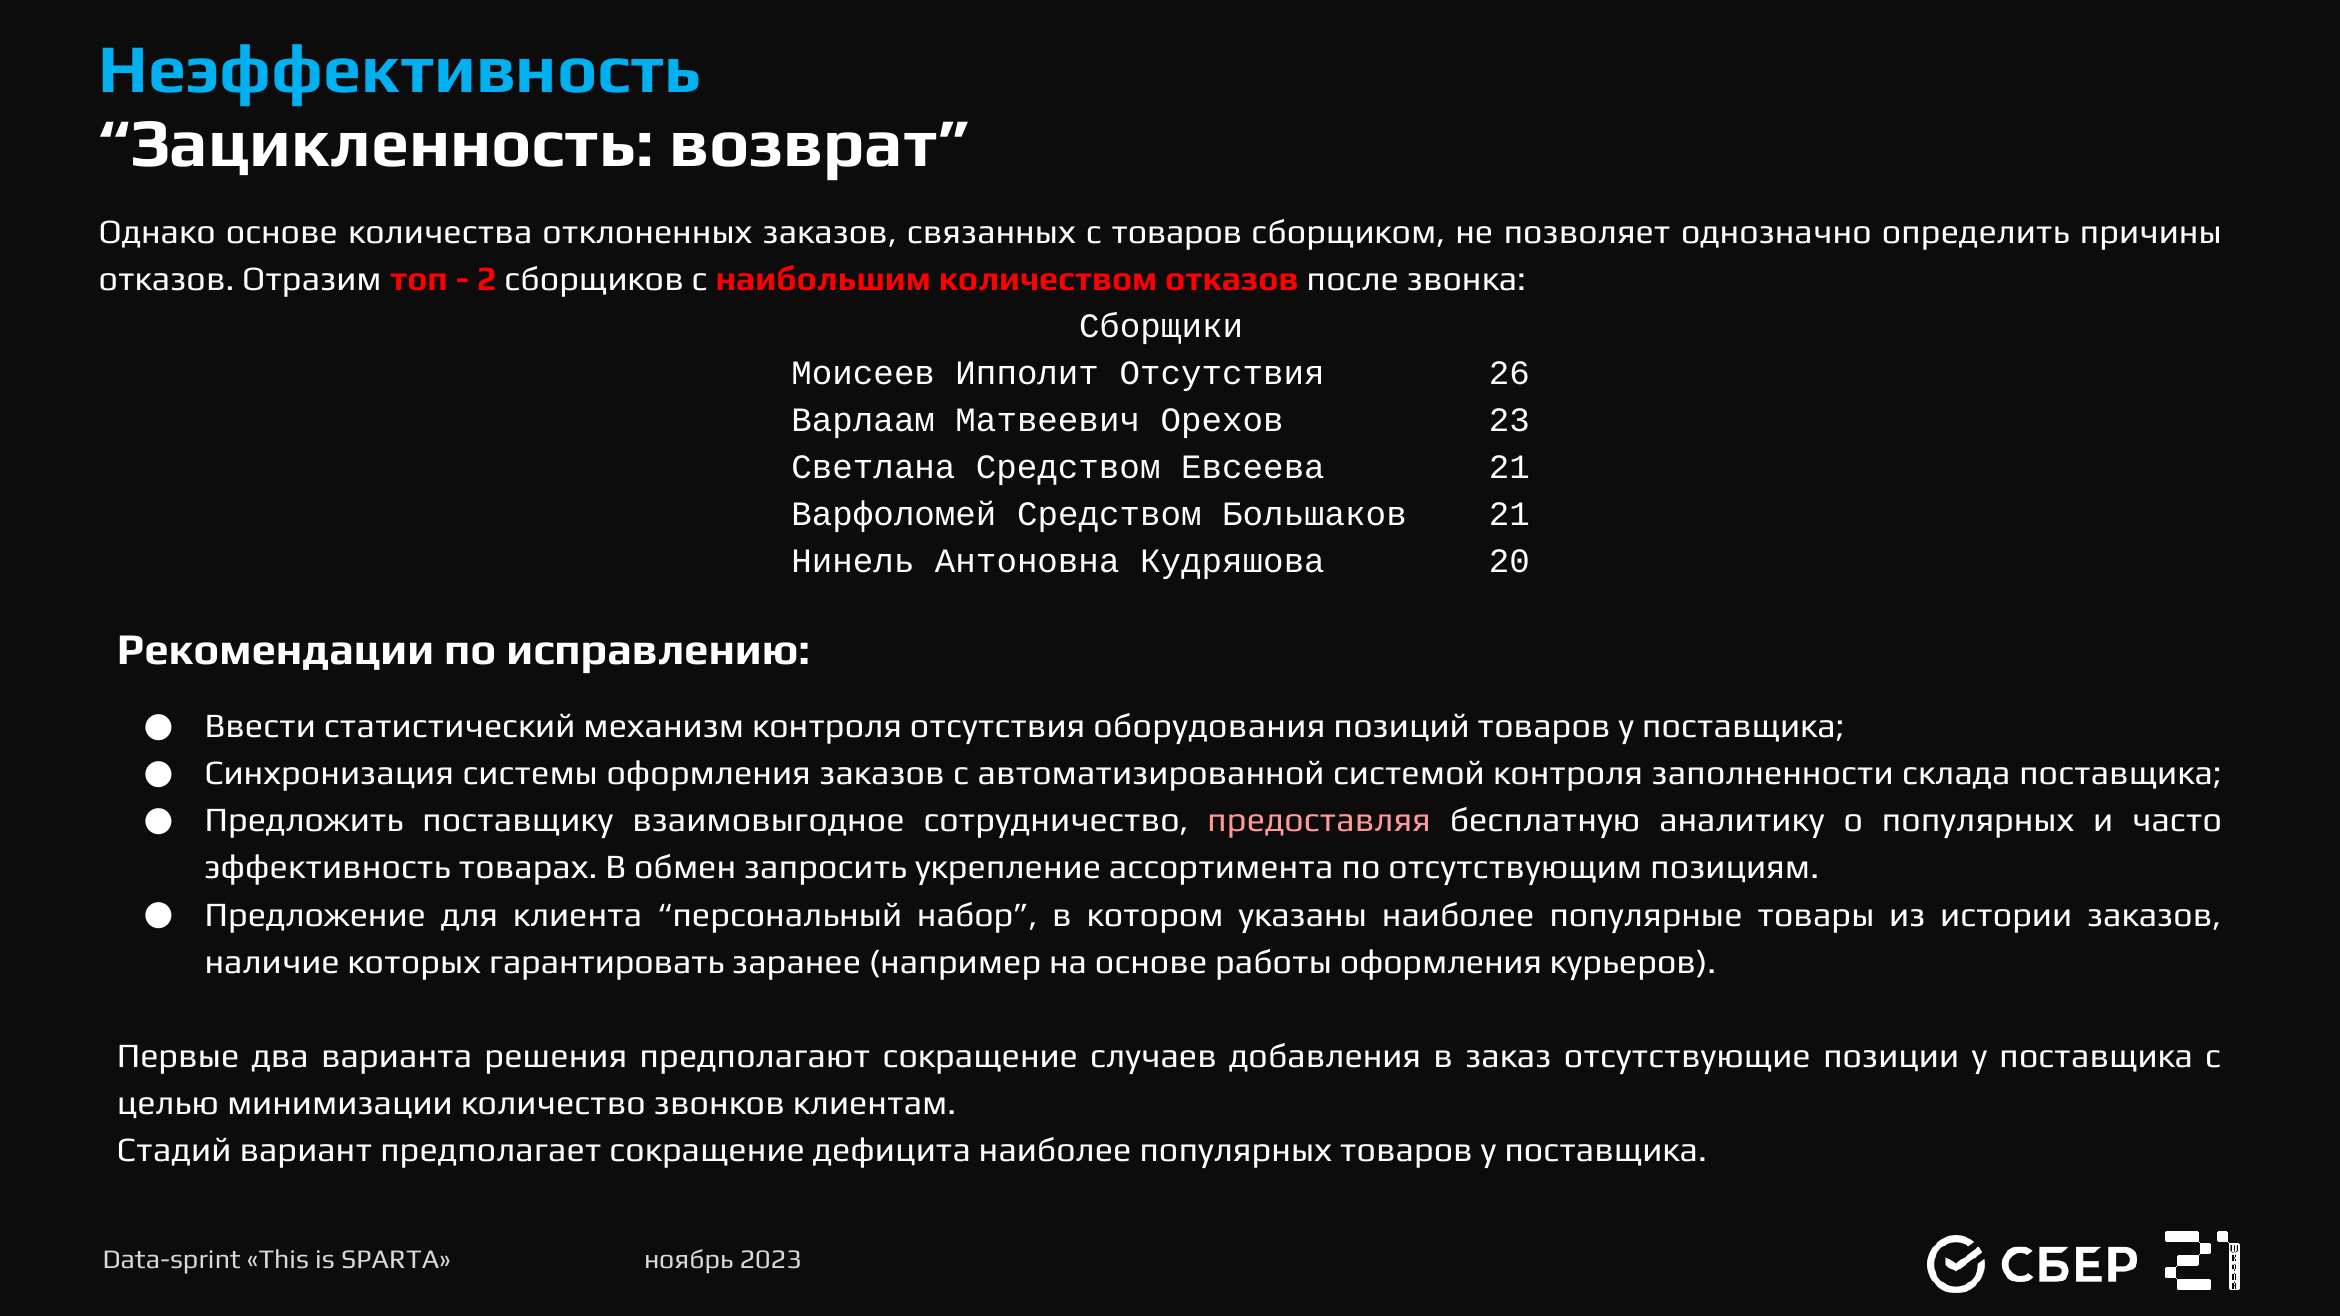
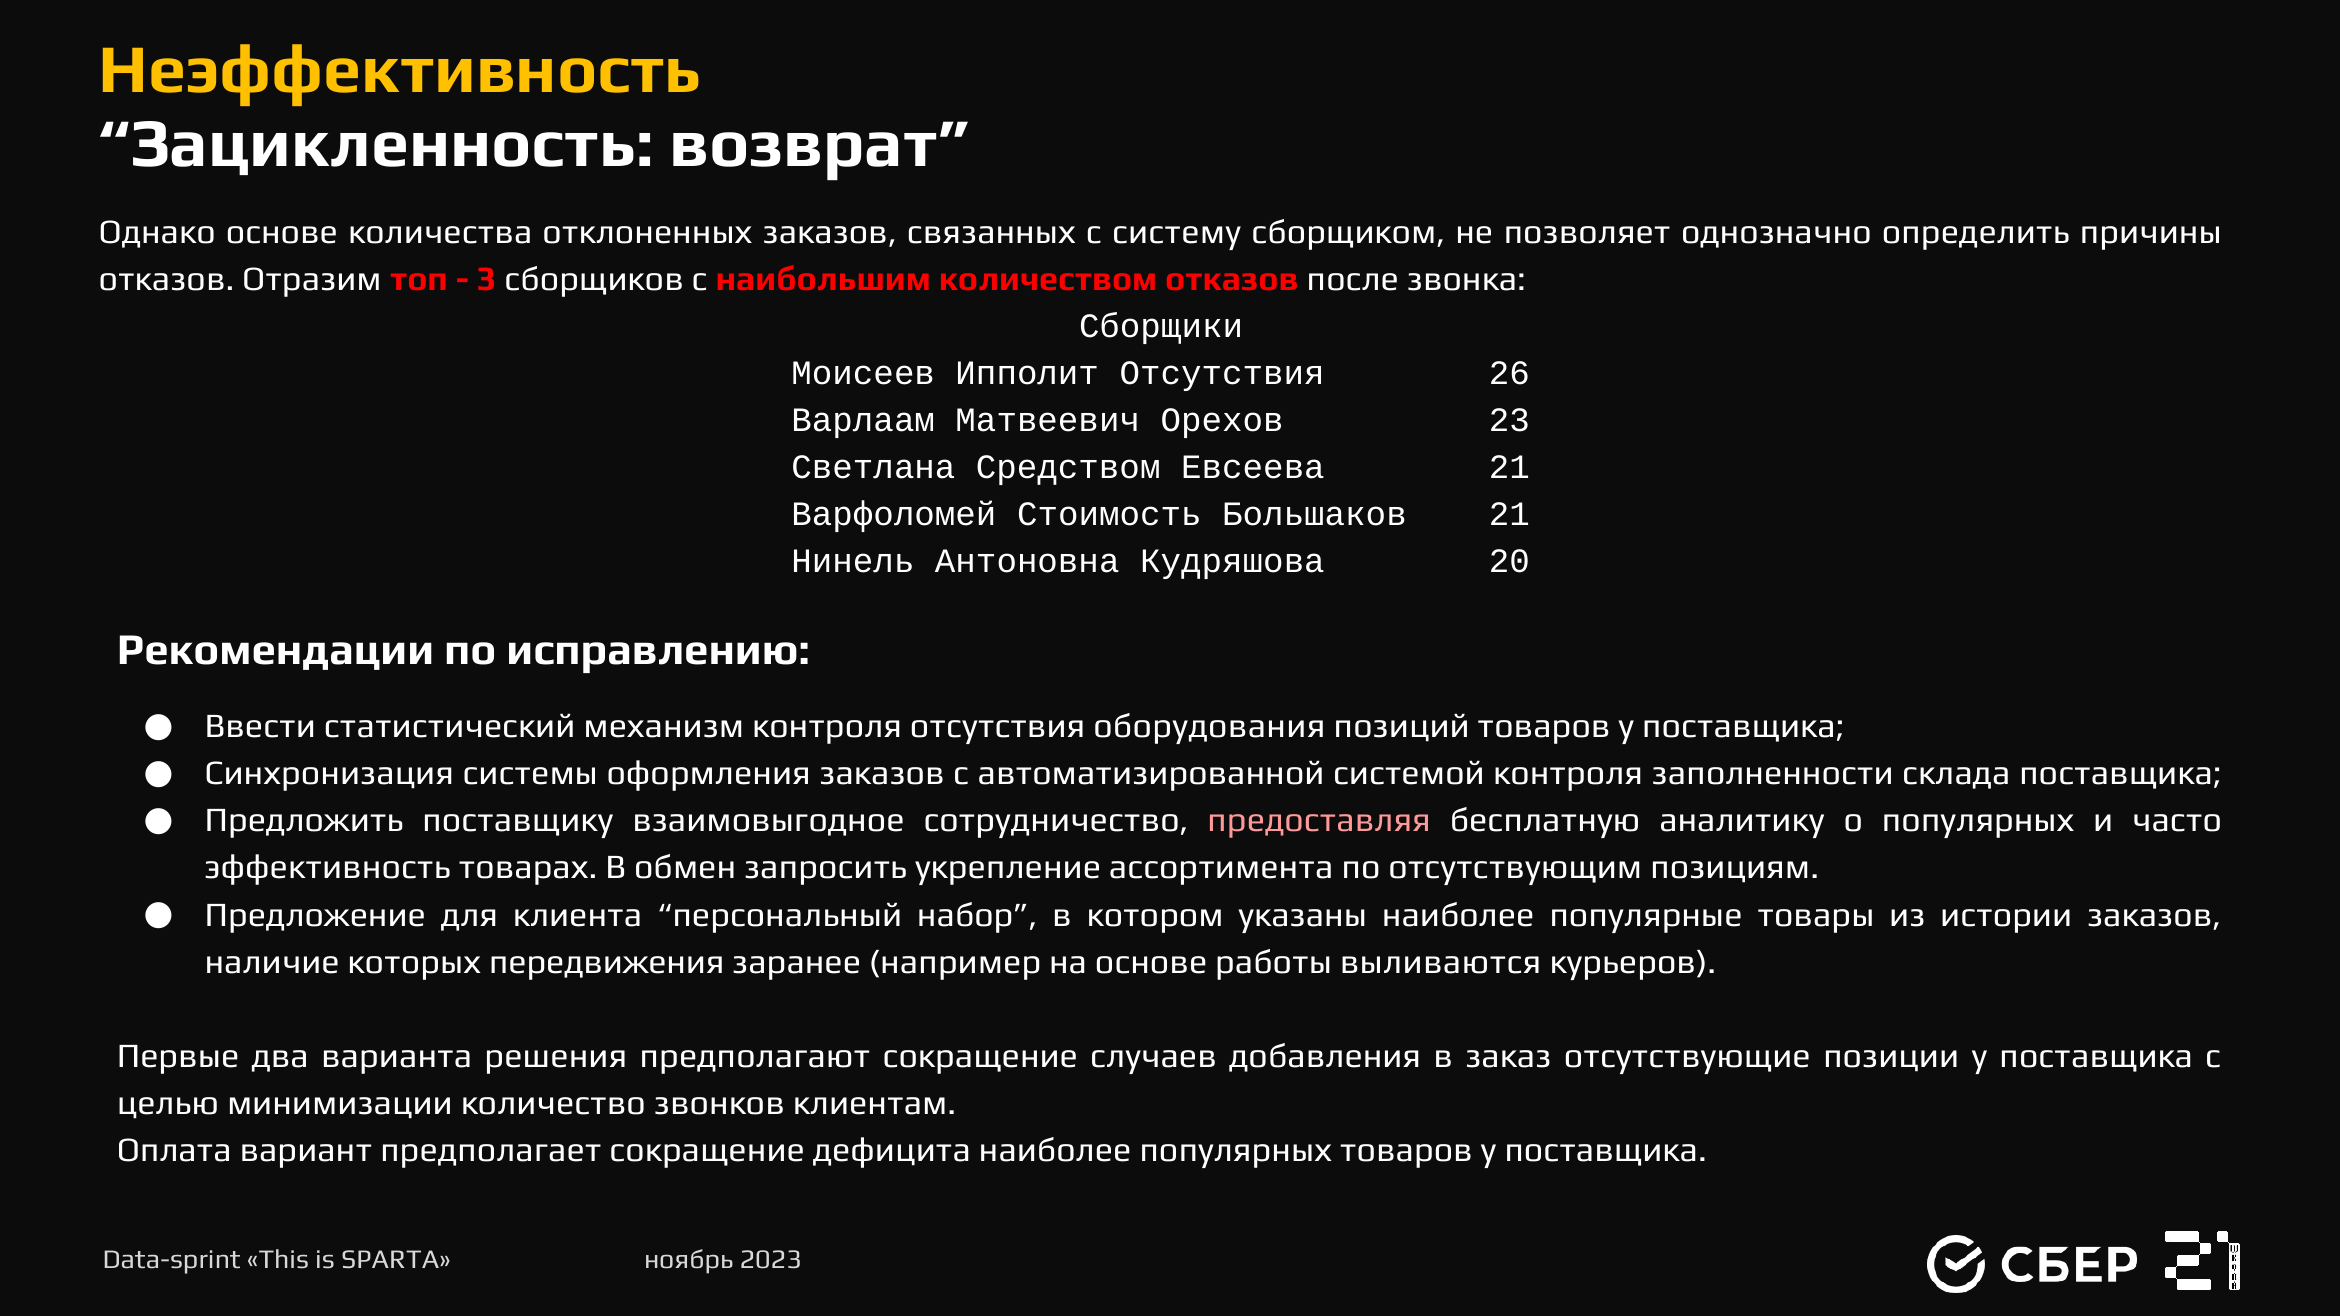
Неэффективность colour: light blue -> yellow (400, 70)
с товаров: товаров -> систему (1177, 232)
2: 2 -> 3 (487, 279)
Варфоломей Средством: Средством -> Стоимость (1109, 514)
гарантировать: гарантировать -> передвижения (607, 962)
работы оформления: оформления -> выливаются (1441, 962)
Стадий: Стадий -> Оплата (174, 1150)
